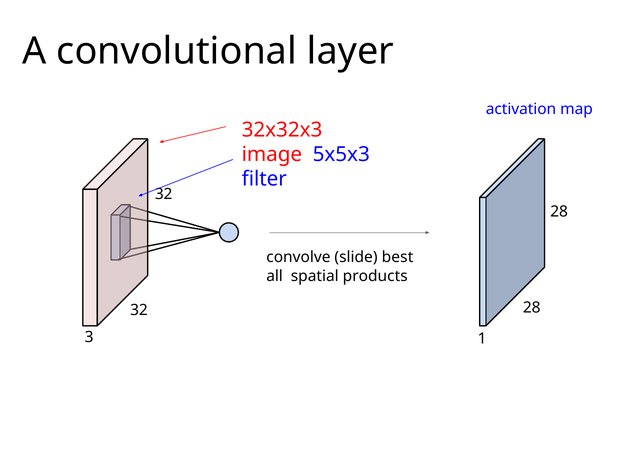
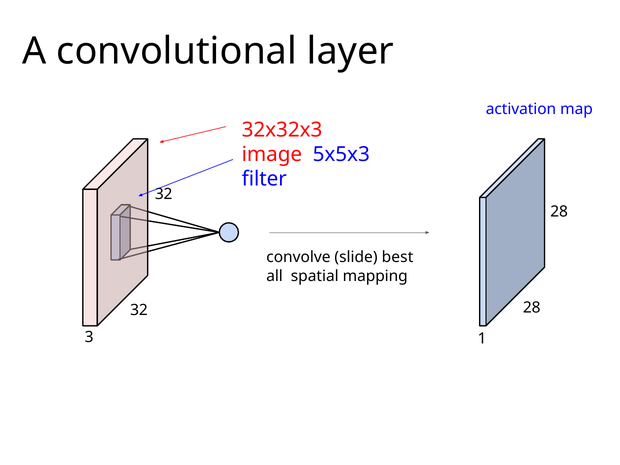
products: products -> mapping (375, 276)
